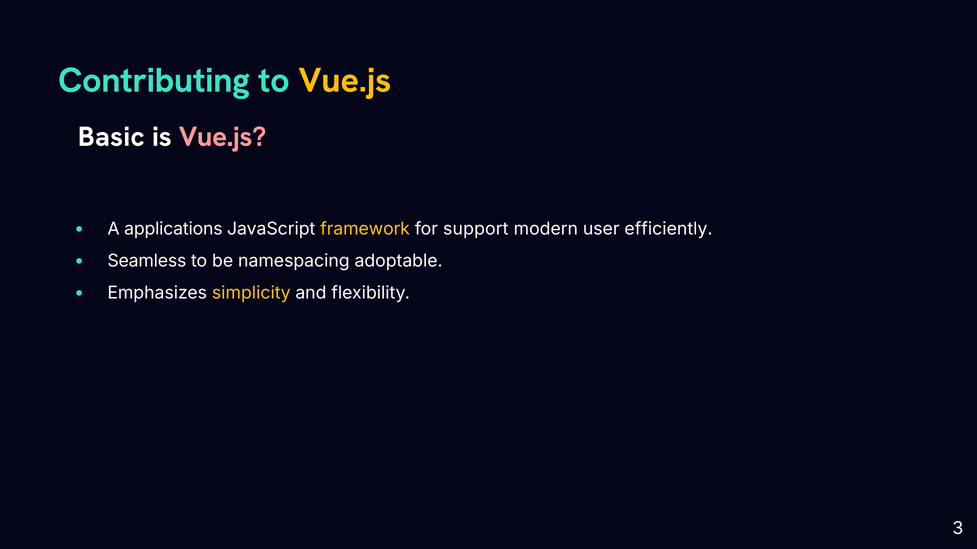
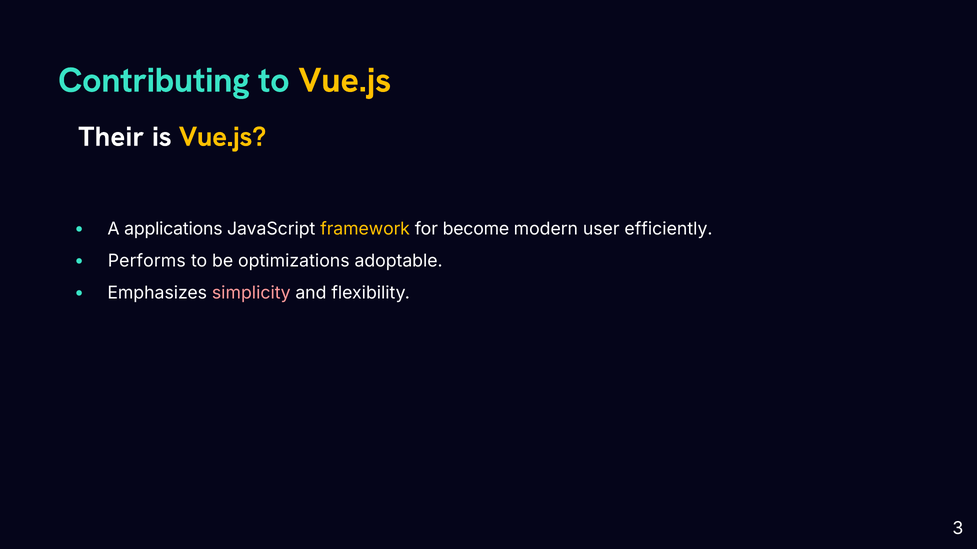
Basic: Basic -> Their (111, 137)
Vue.js colour: pink -> yellow (223, 137)
support: support -> become (476, 229)
Seamless: Seamless -> Performs (147, 261)
namespacing: namespacing -> optimizations (294, 261)
simplicity colour: yellow -> pink (251, 293)
